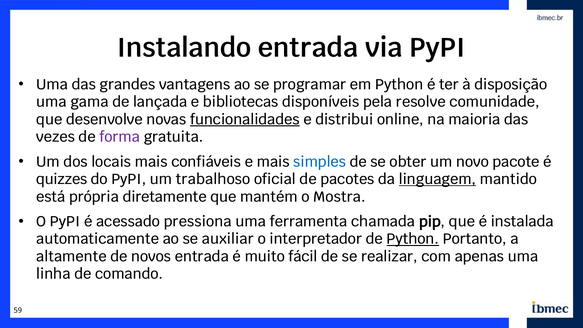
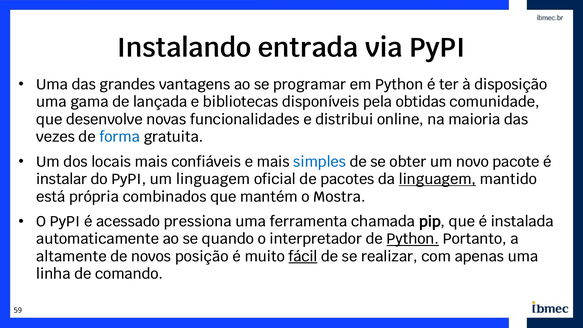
resolve: resolve -> obtidas (421, 102)
funcionalidades underline: present -> none (245, 120)
forma colour: purple -> blue (120, 137)
quizzes: quizzes -> instalar (62, 179)
um trabalhoso: trabalhoso -> linguagem (213, 179)
diretamente: diretamente -> combinados (165, 197)
auxiliar: auxiliar -> quando (228, 239)
novos entrada: entrada -> posição (202, 257)
fácil underline: none -> present (303, 257)
